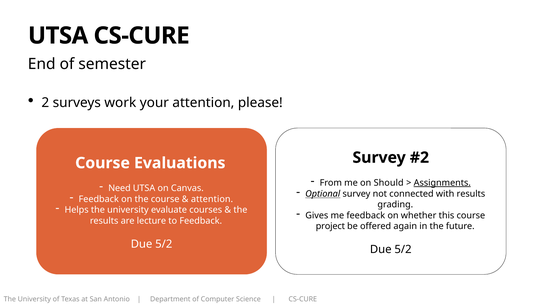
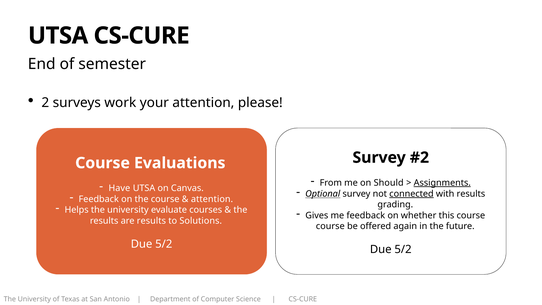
Need: Need -> Have (119, 188)
connected underline: none -> present (411, 194)
are lecture: lecture -> results (151, 221)
to Feedback: Feedback -> Solutions (201, 221)
project: project -> course (330, 226)
